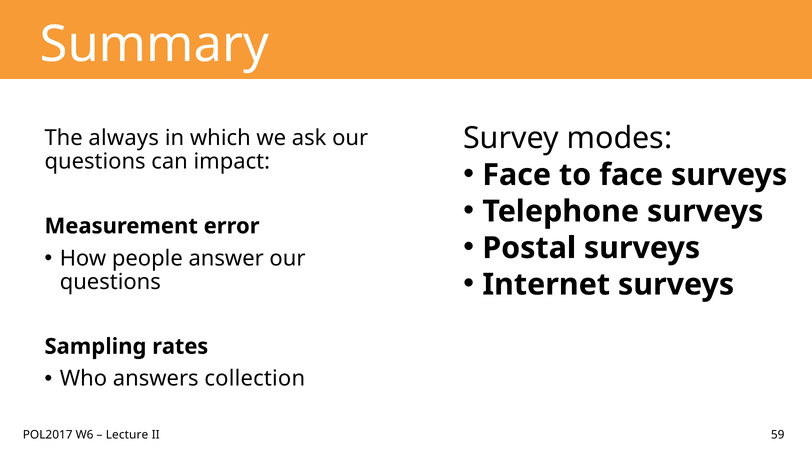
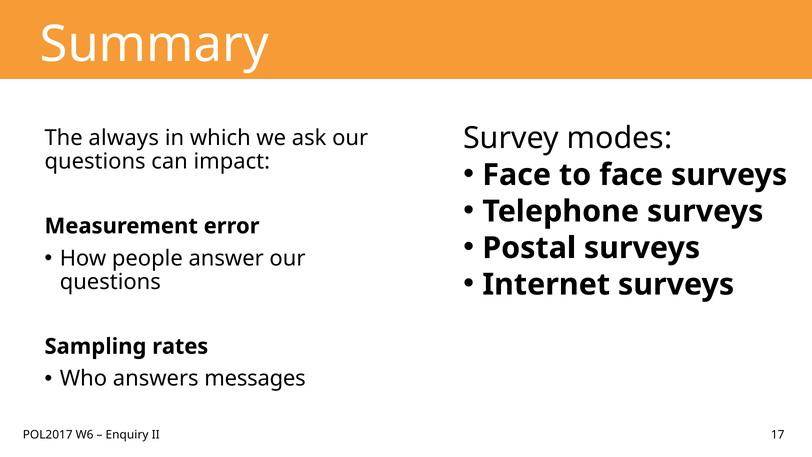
collection: collection -> messages (255, 379)
Lecture: Lecture -> Enquiry (127, 435)
59: 59 -> 17 (778, 435)
